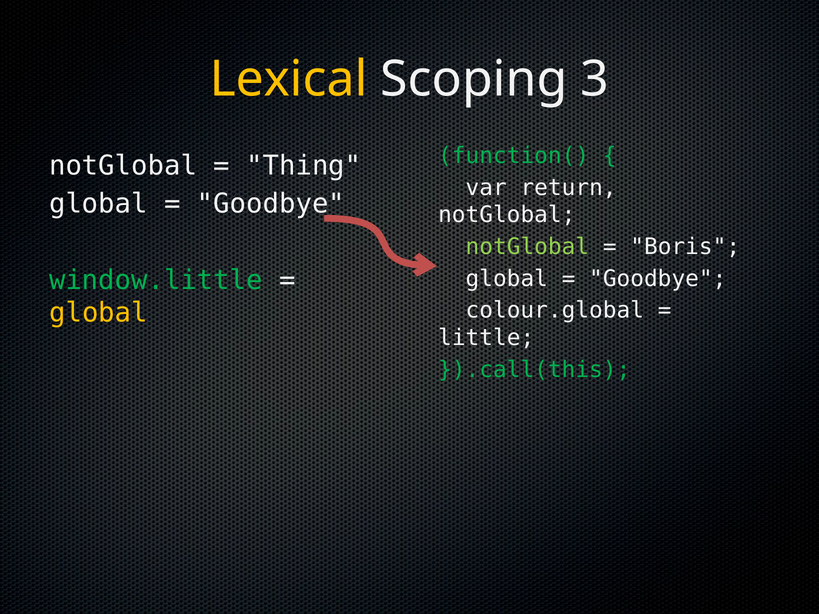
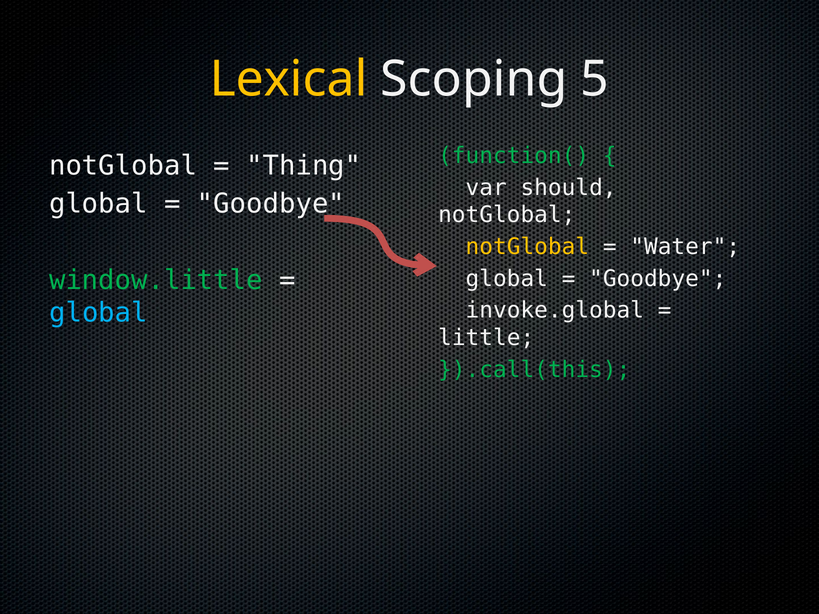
3: 3 -> 5 (595, 79)
return: return -> should (569, 188)
notGlobal colour: light green -> yellow (527, 247)
Boris: Boris -> Water (685, 247)
colour.global: colour.global -> invoke.global (555, 311)
global colour: yellow -> light blue (98, 313)
